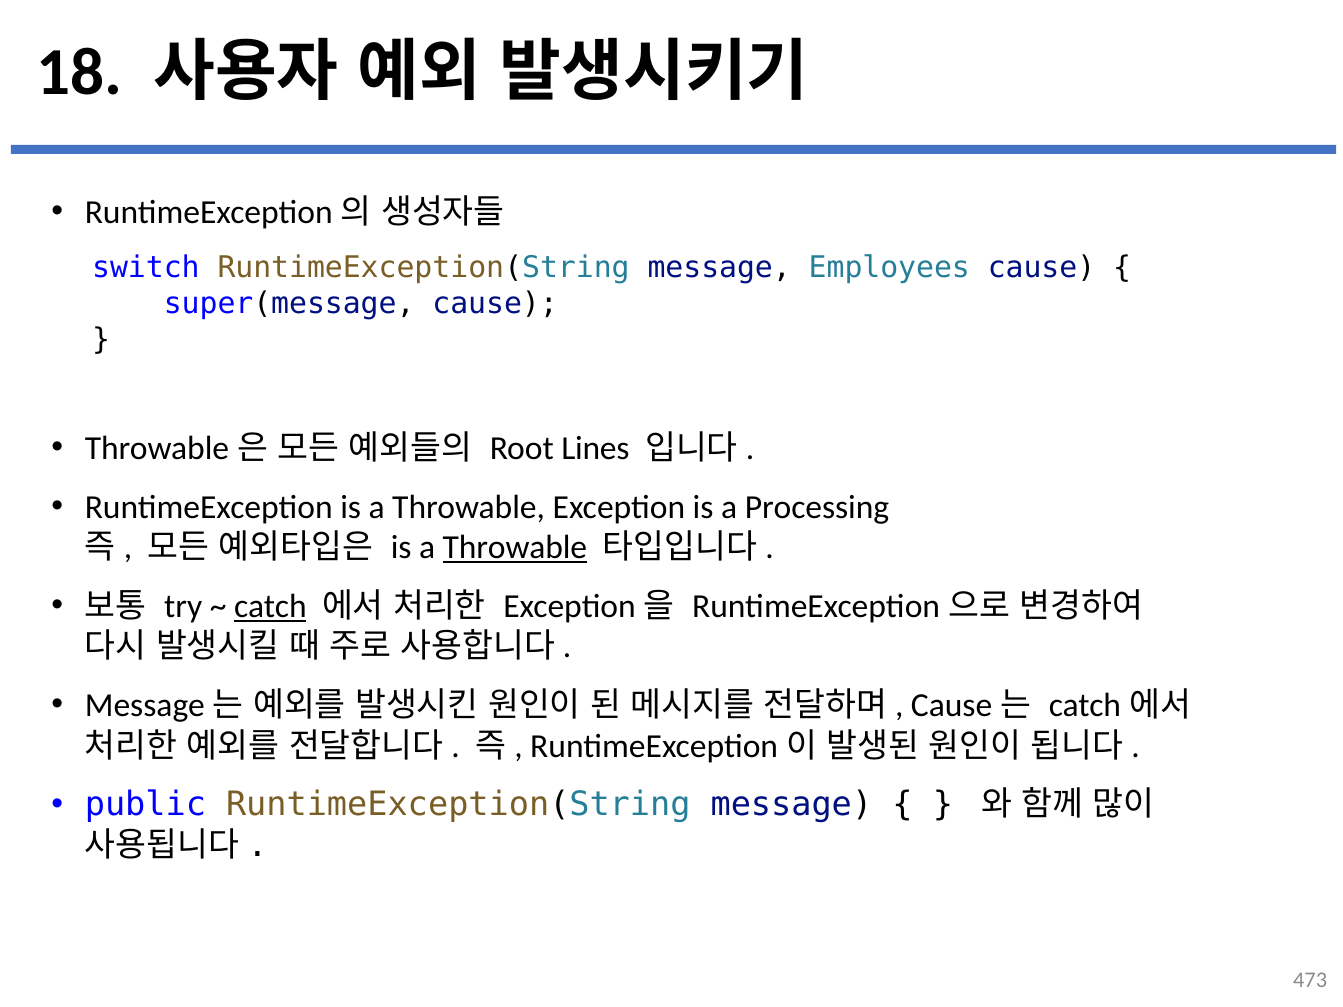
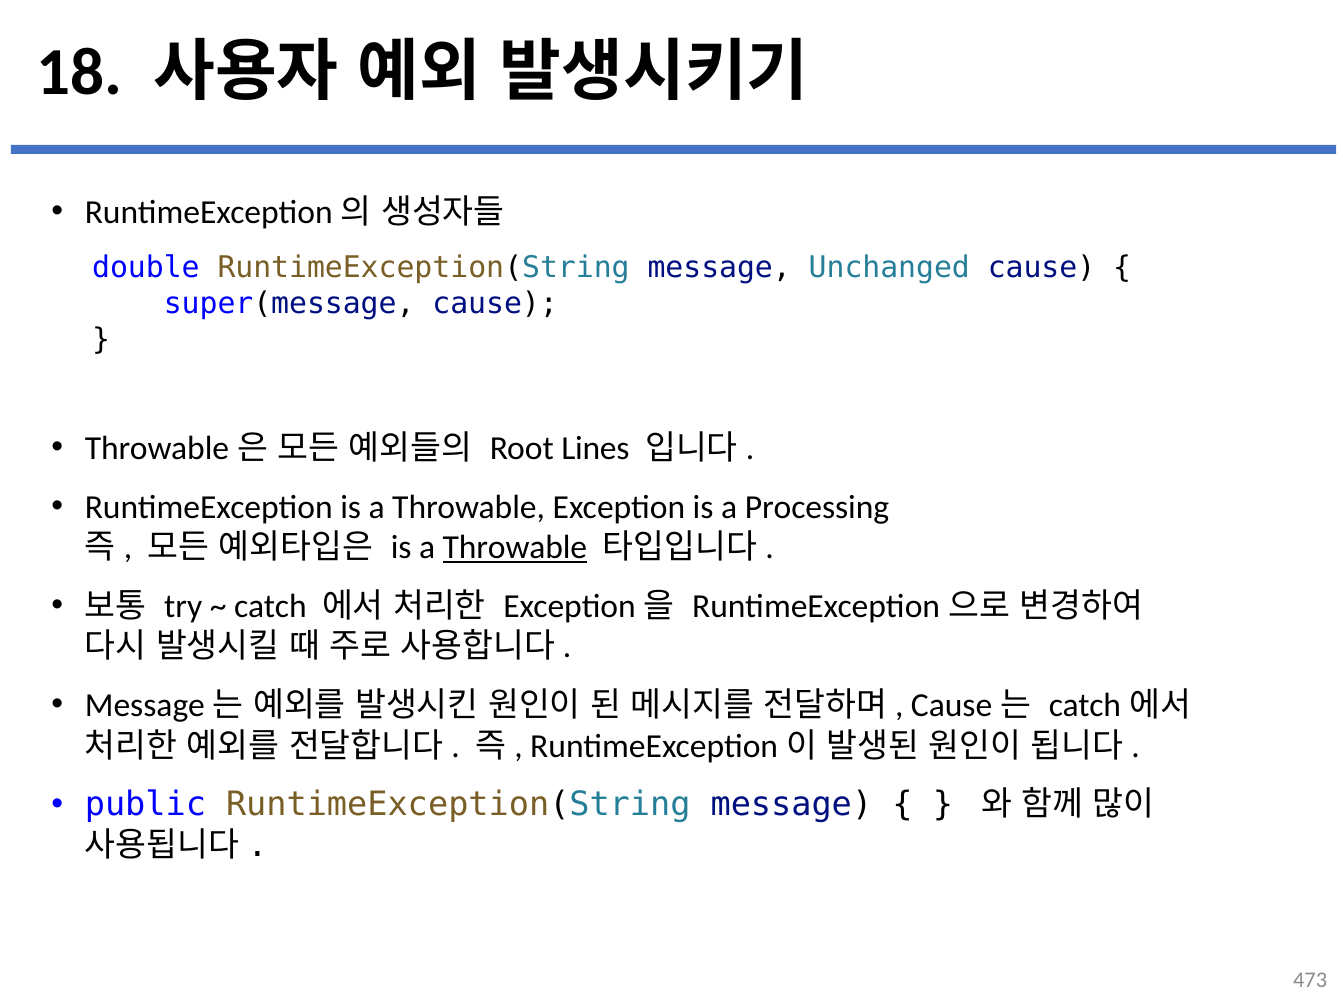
switch: switch -> double (146, 268)
Employees: Employees -> Unchanged (889, 268)
catch underline: present -> none (270, 607)
